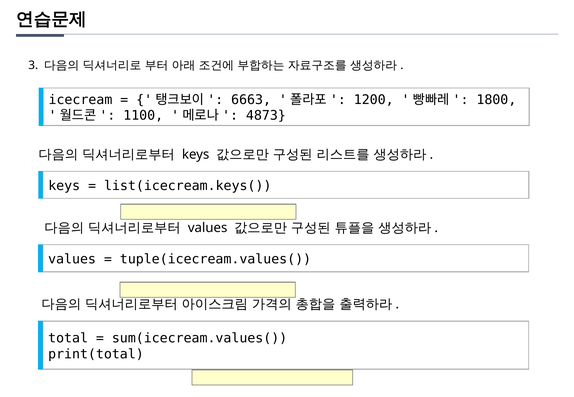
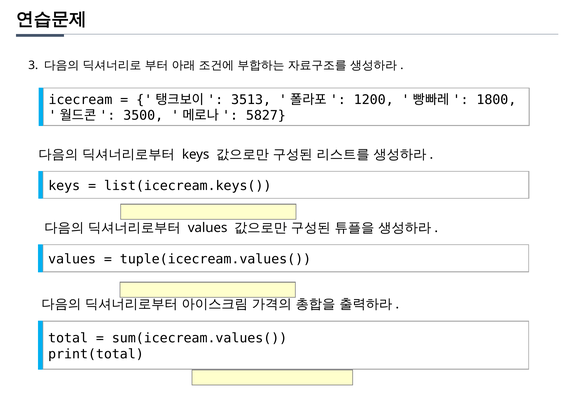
6663: 6663 -> 3513 (251, 100)
1100: 1100 -> 3500 (143, 116)
4873: 4873 -> 5827 (266, 116)
